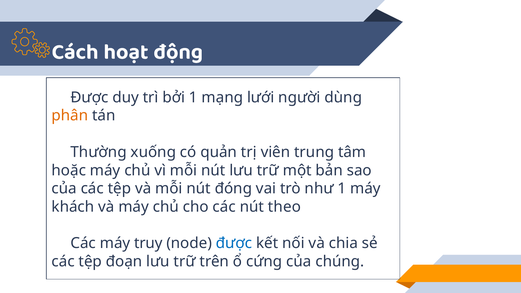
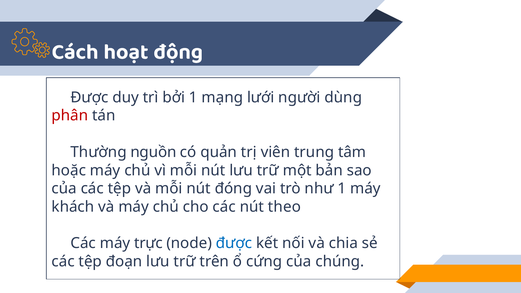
phân colour: orange -> red (70, 116)
xuống: xuống -> nguồn (153, 152)
truy: truy -> trực (148, 243)
